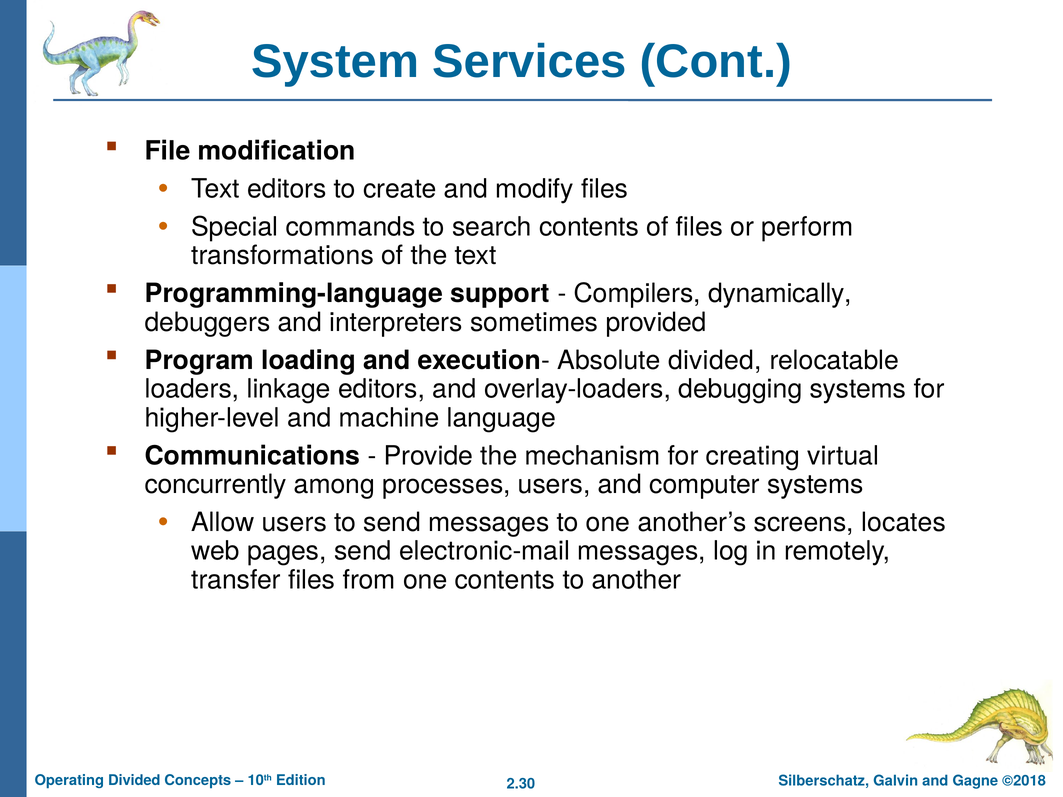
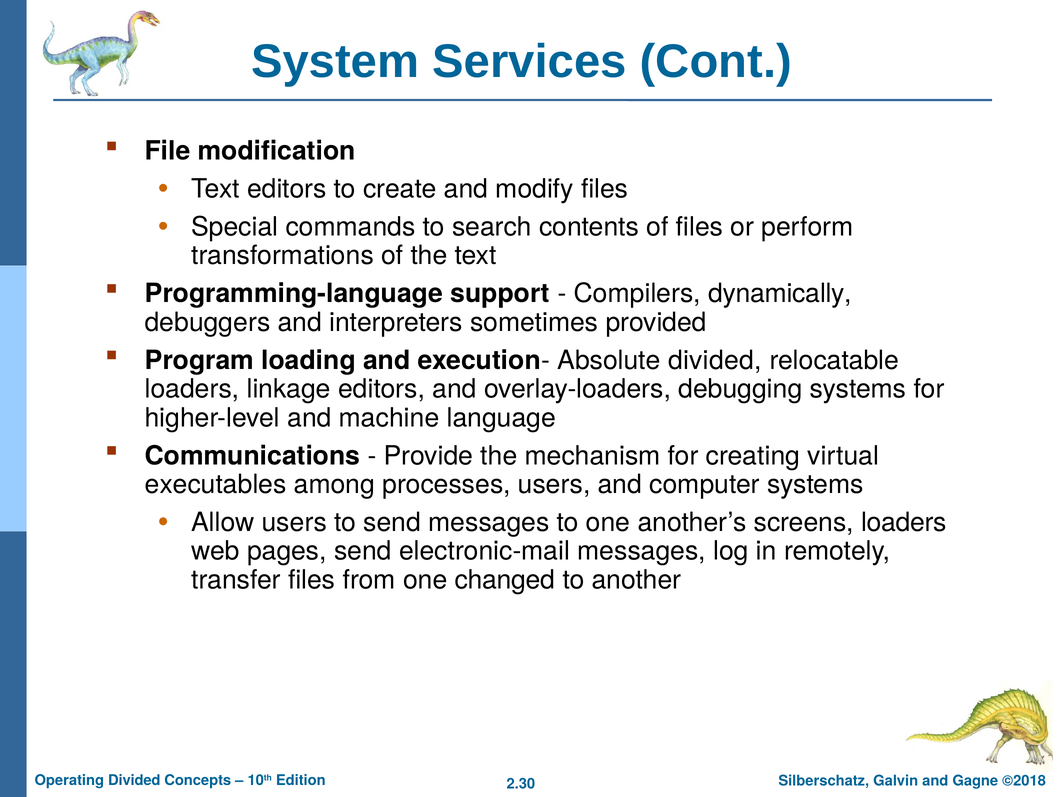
concurrently: concurrently -> executables (216, 485)
screens locates: locates -> loaders (904, 523)
one contents: contents -> changed (505, 580)
